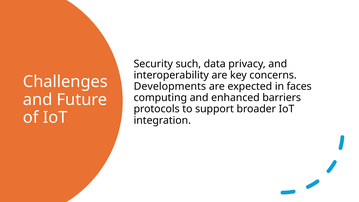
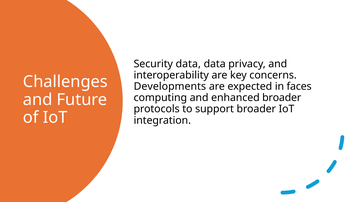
Security such: such -> data (188, 64)
enhanced barriers: barriers -> broader (282, 98)
